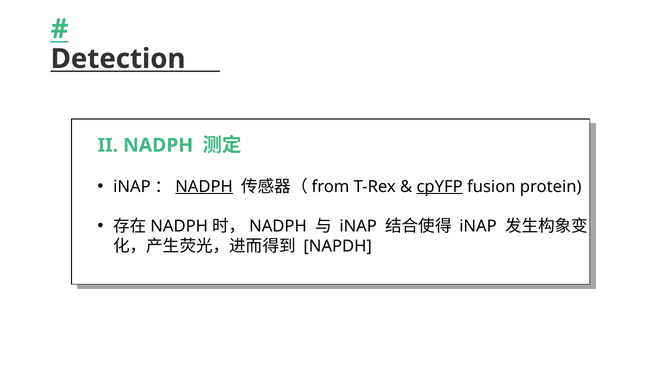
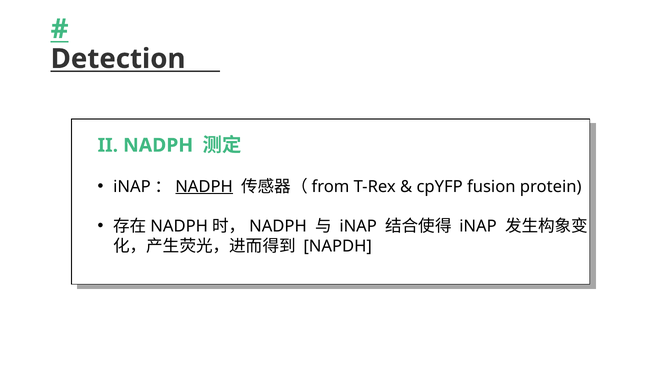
cpYFP underline: present -> none (440, 187)
